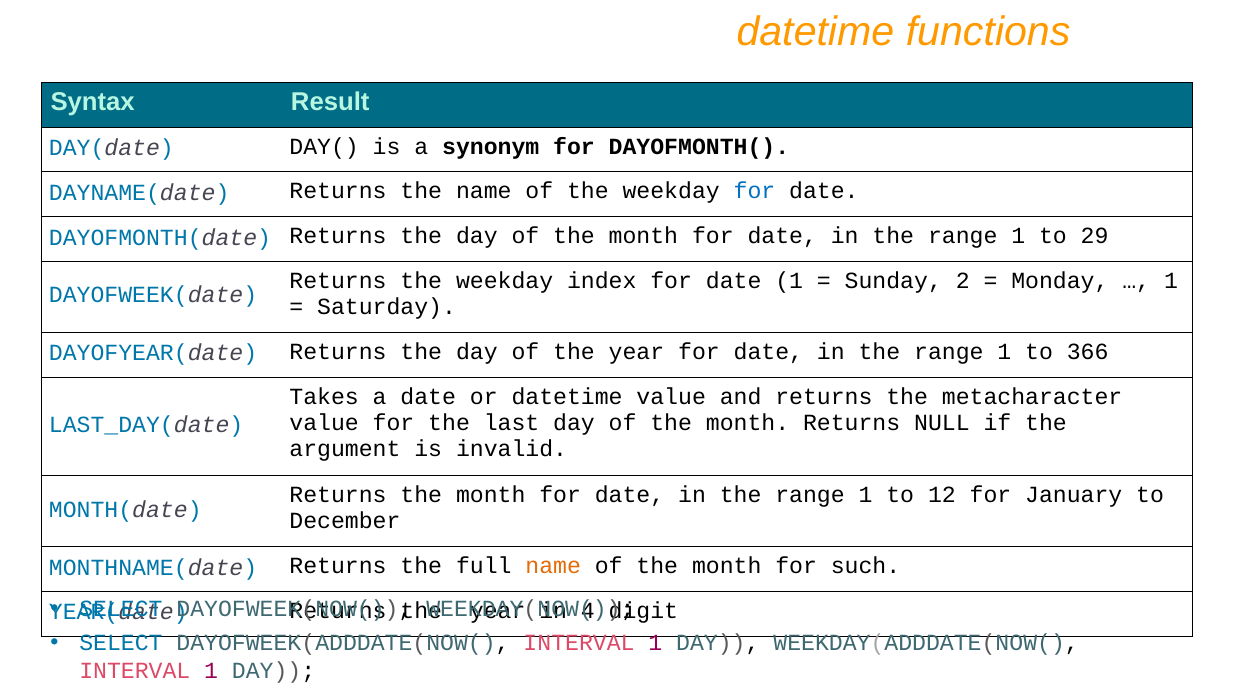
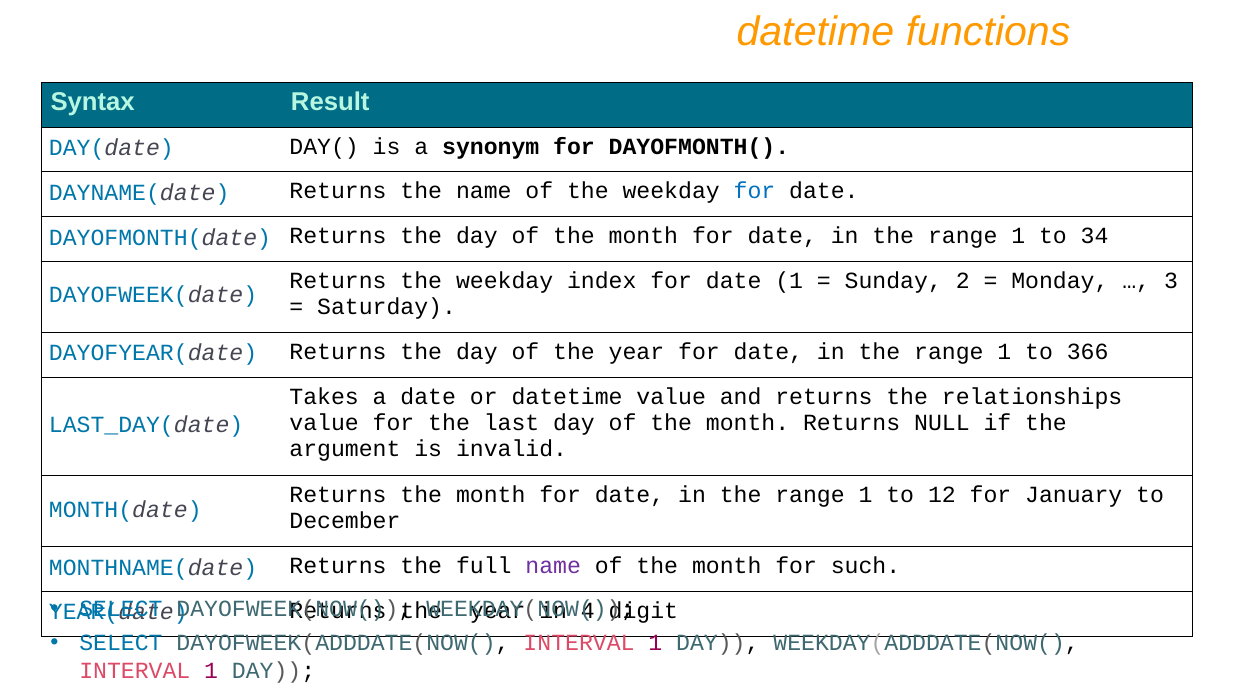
29: 29 -> 34 (1095, 236)
1: 1 -> 3 (1171, 281)
metacharacter: metacharacter -> relationships (1032, 396)
name colour: orange -> purple (553, 566)
